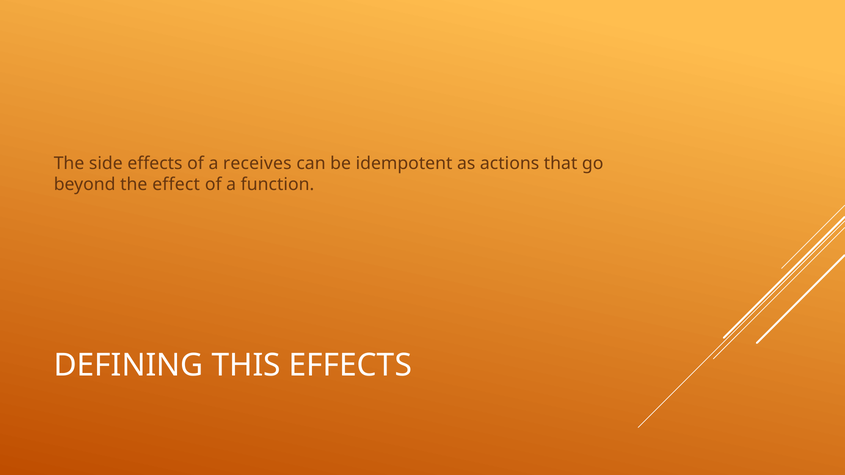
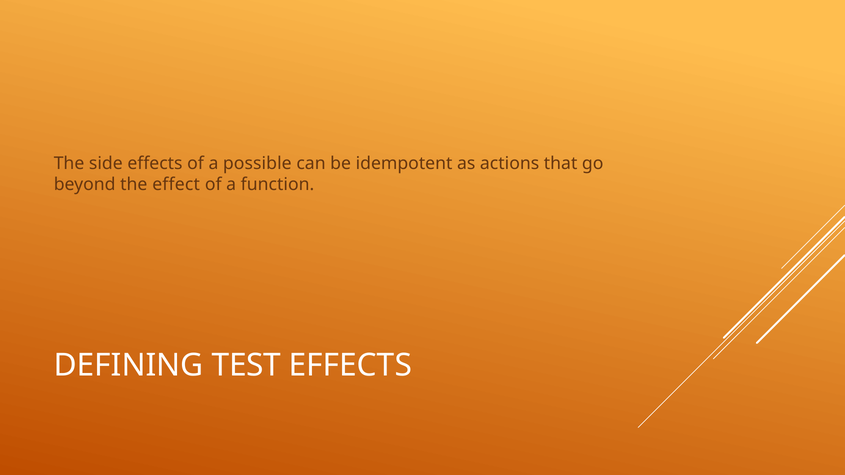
receives: receives -> possible (257, 163)
THIS: THIS -> TEST (246, 365)
